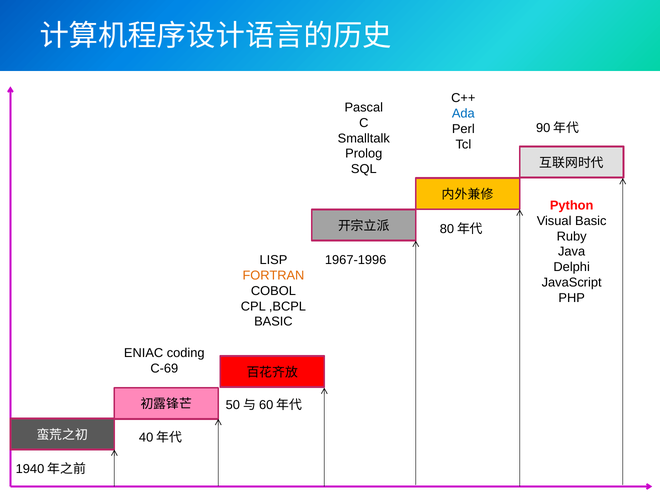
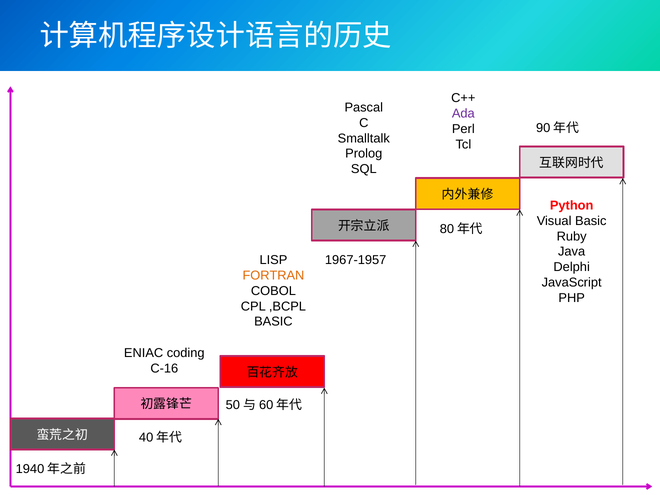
Ada colour: blue -> purple (463, 114)
1967-1996: 1967-1996 -> 1967-1957 (356, 260)
C-69: C-69 -> C-16 (164, 368)
